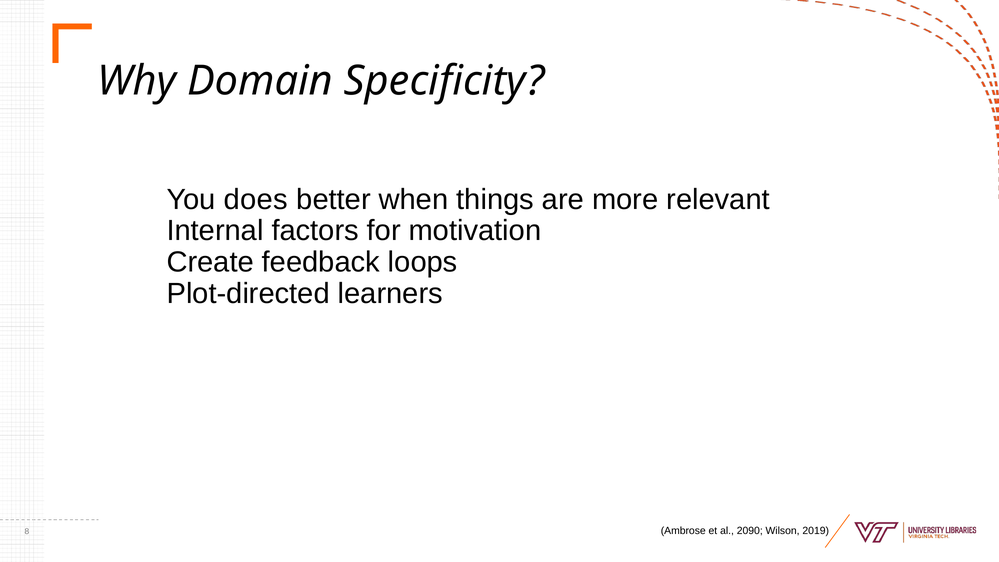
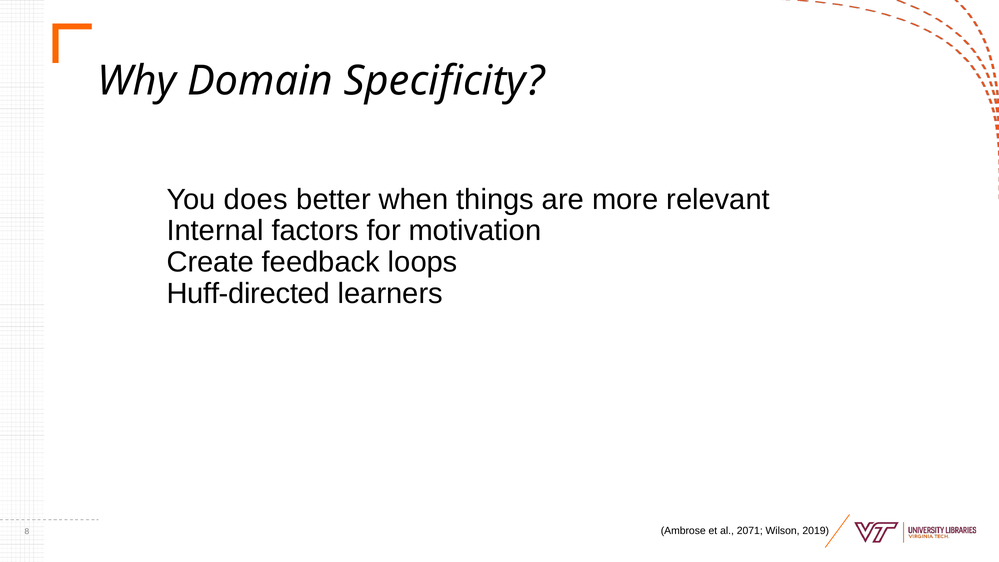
Plot-directed: Plot-directed -> Huff-directed (248, 294)
2090: 2090 -> 2071 (750, 531)
